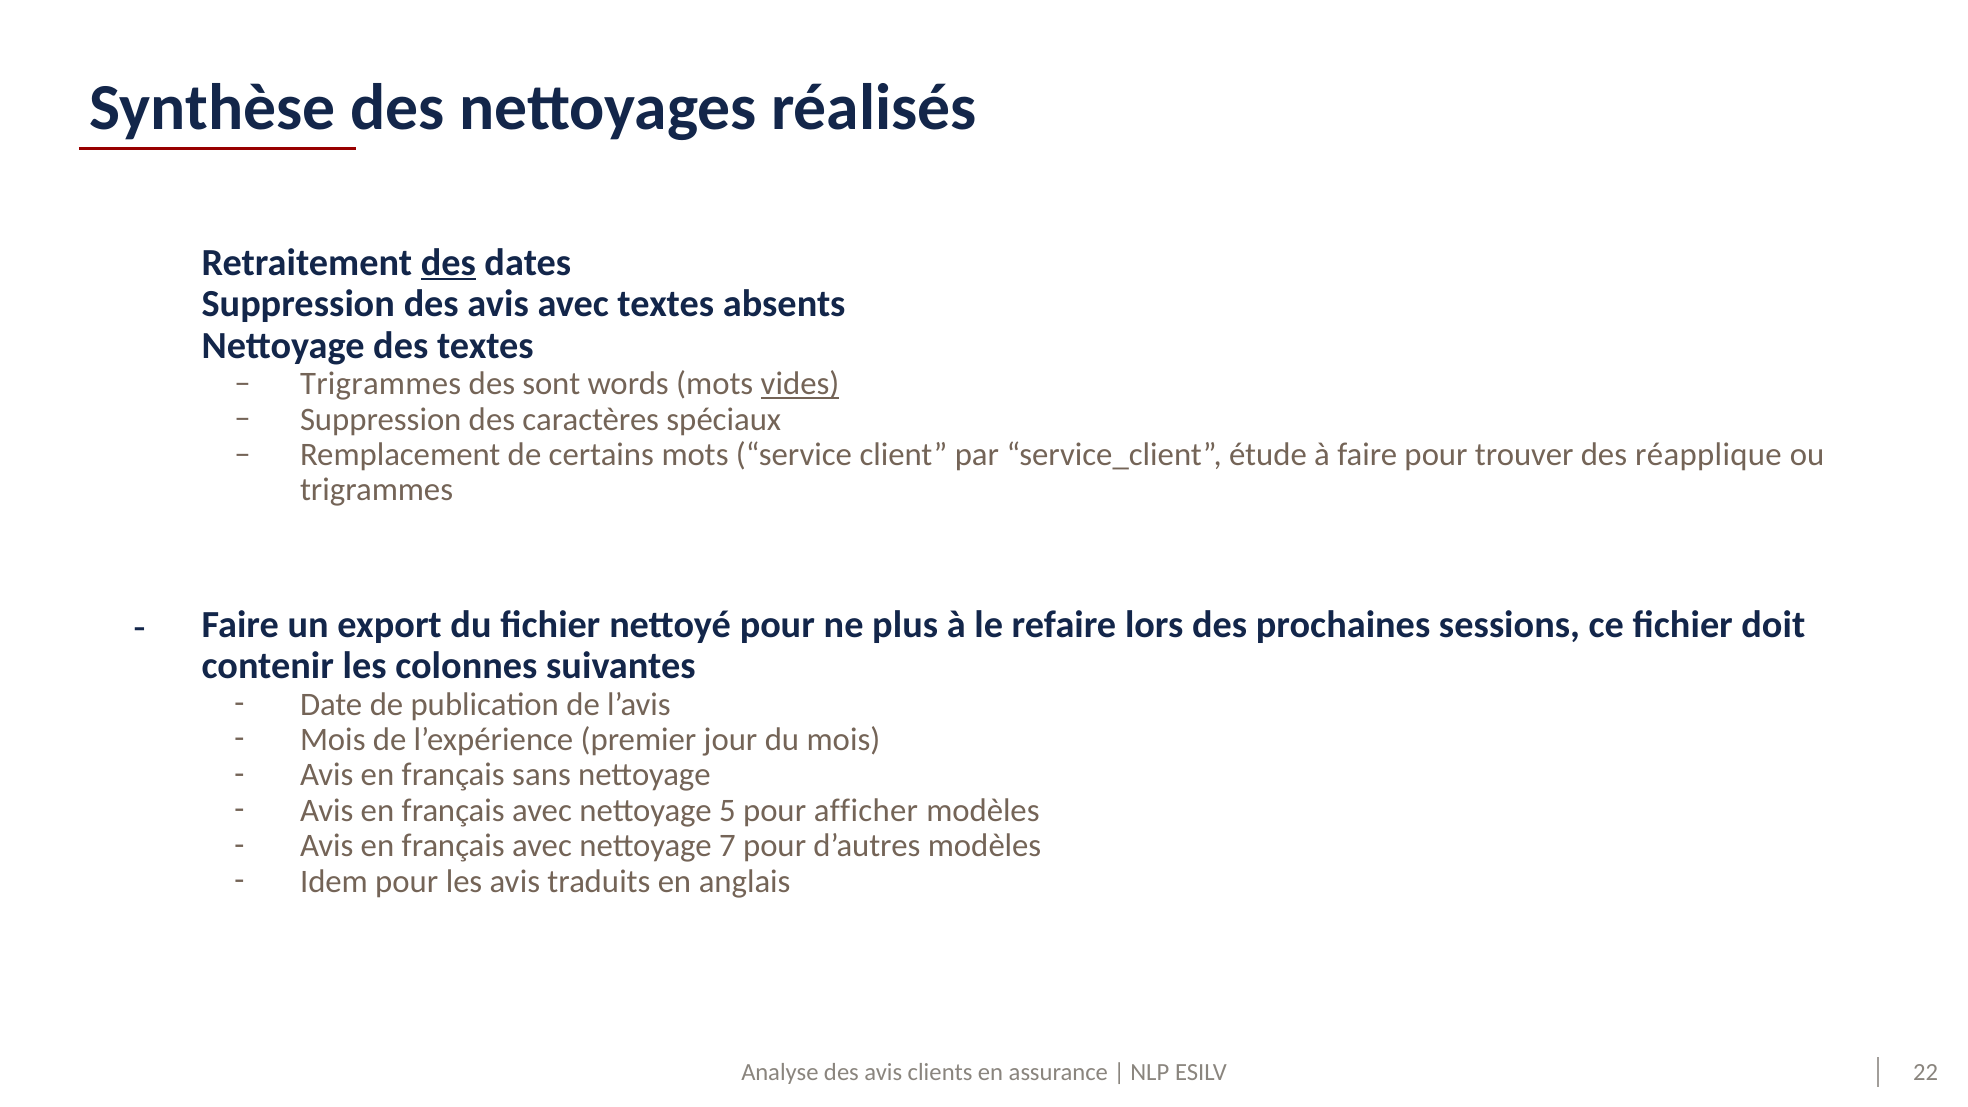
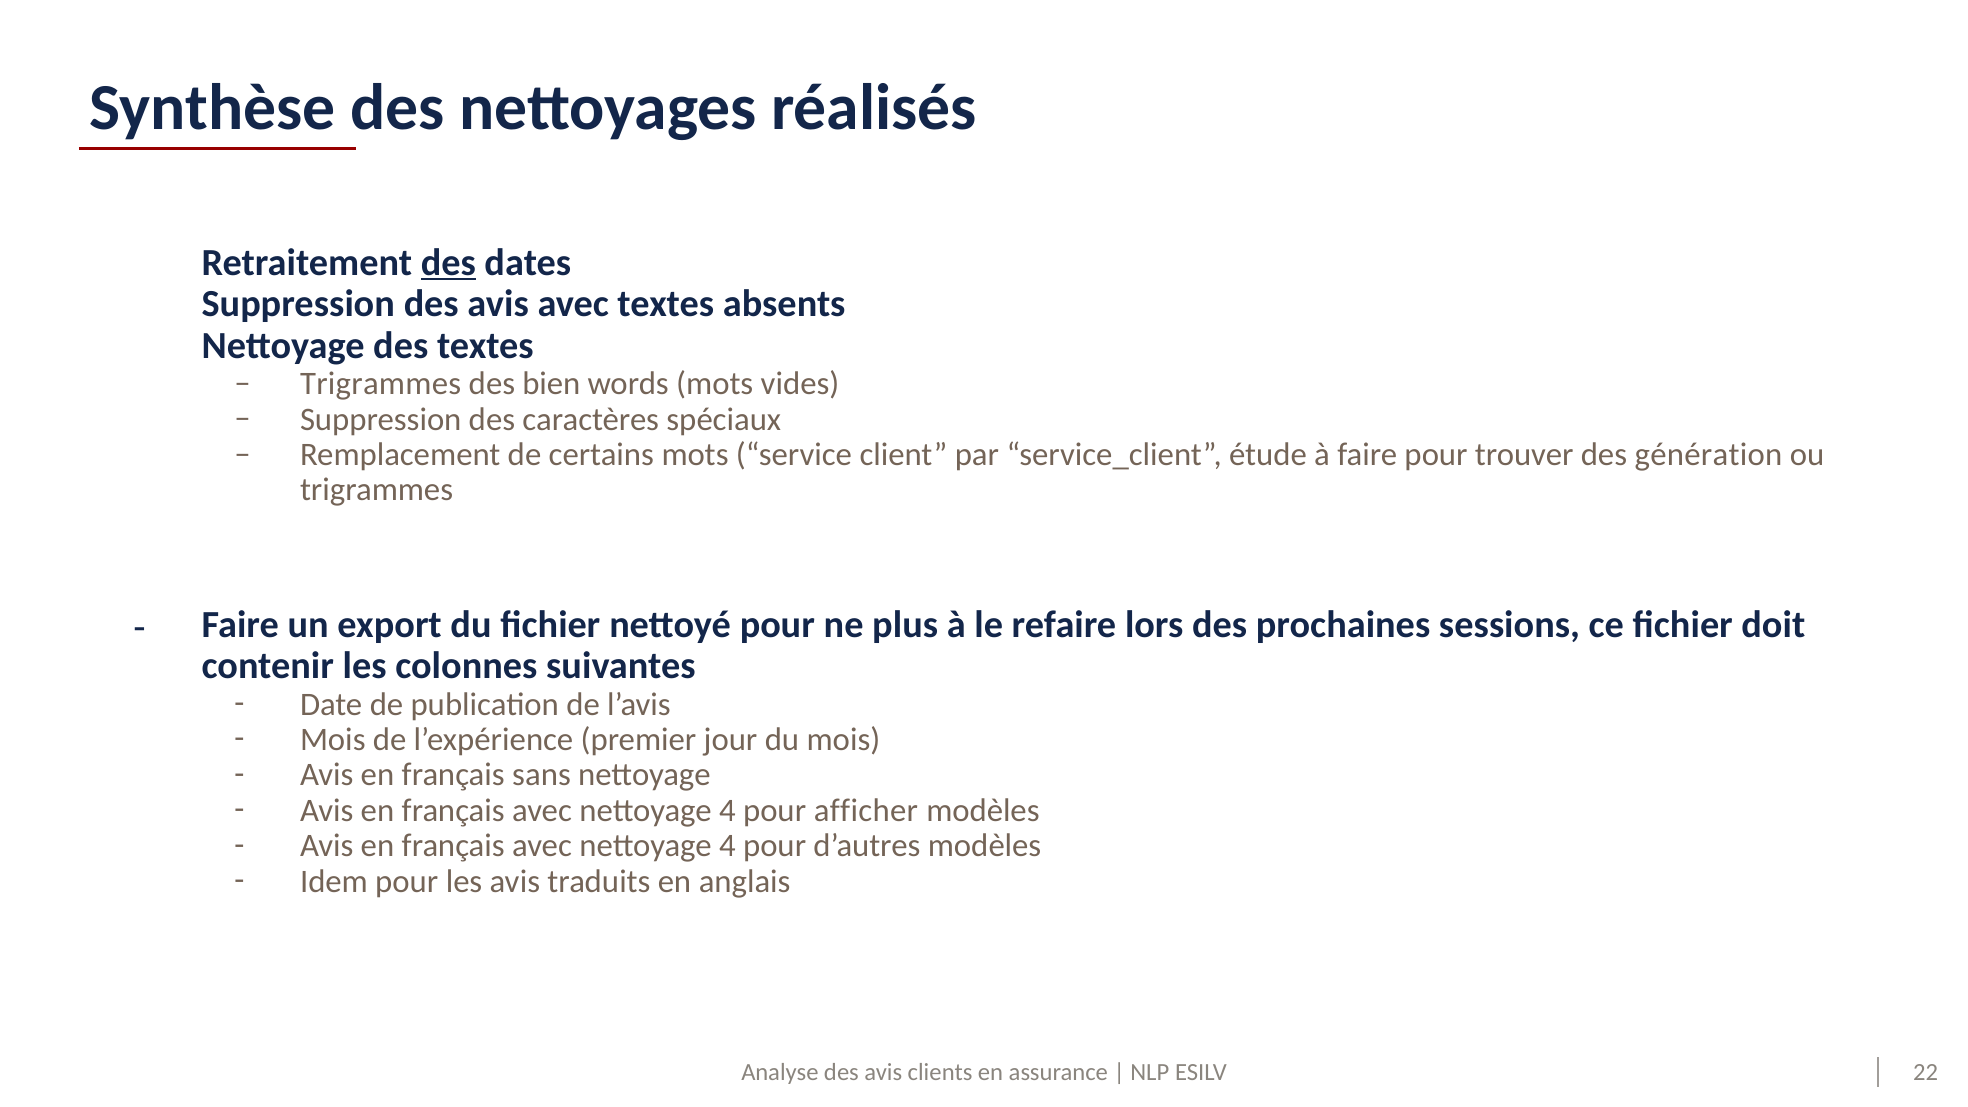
sont: sont -> bien (551, 384)
vides underline: present -> none (800, 384)
réapplique: réapplique -> génération (1708, 455)
5: 5 -> 4 (727, 811)
7: 7 -> 4 (727, 846)
